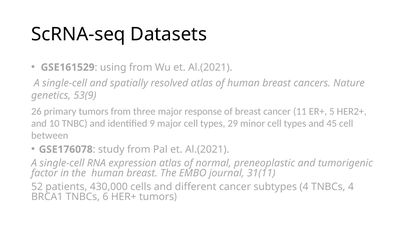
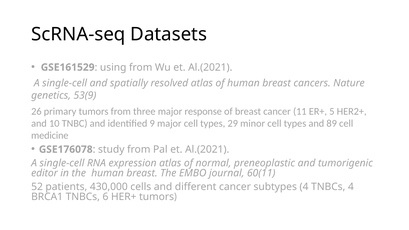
45: 45 -> 89 (332, 124)
between: between -> medicine (50, 136)
factor: factor -> editor (44, 173)
31(11: 31(11 -> 60(11 (261, 173)
